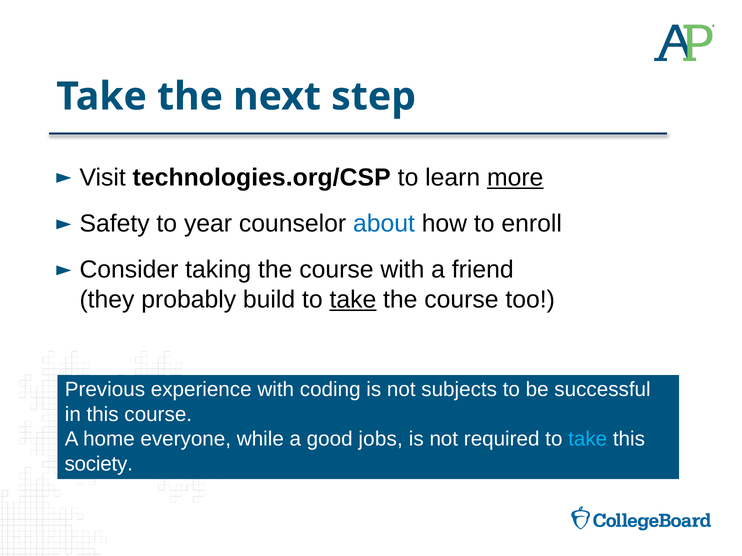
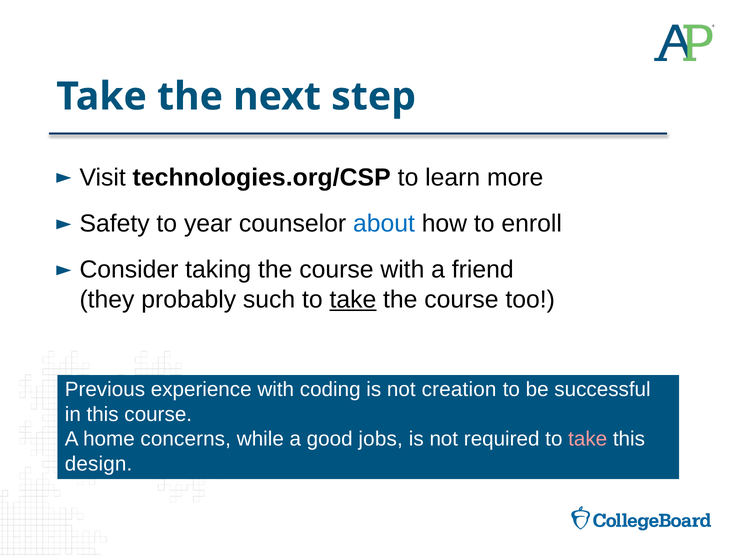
more underline: present -> none (515, 178)
build: build -> such (269, 300)
subjects: subjects -> creation (459, 390)
everyone: everyone -> concerns (186, 439)
take colour: light blue -> pink (588, 439)
society: society -> design (99, 464)
